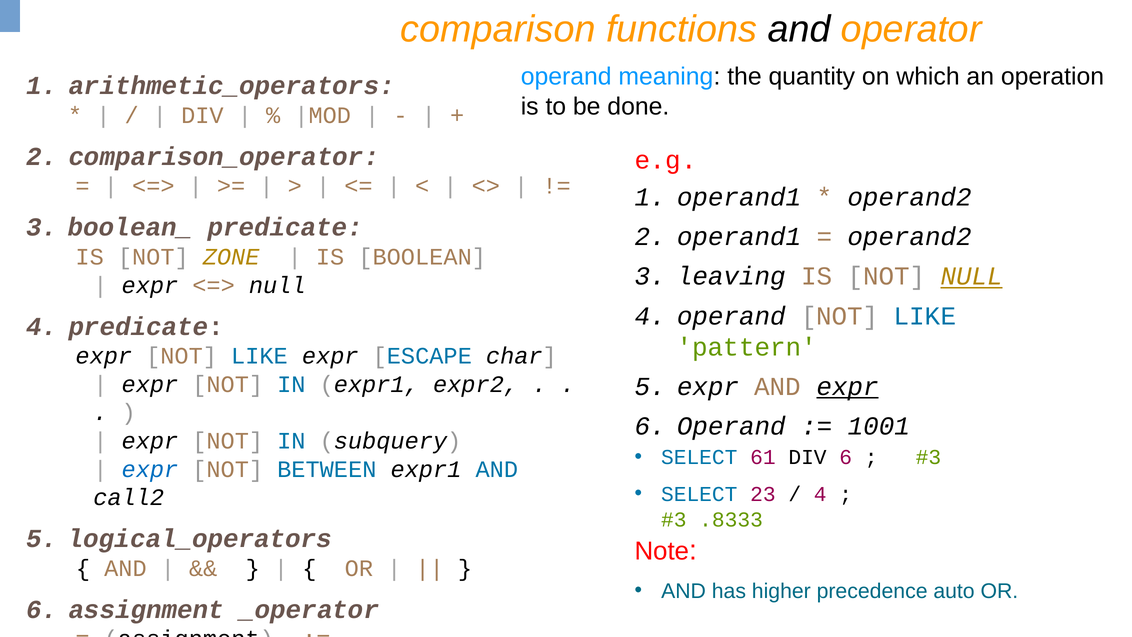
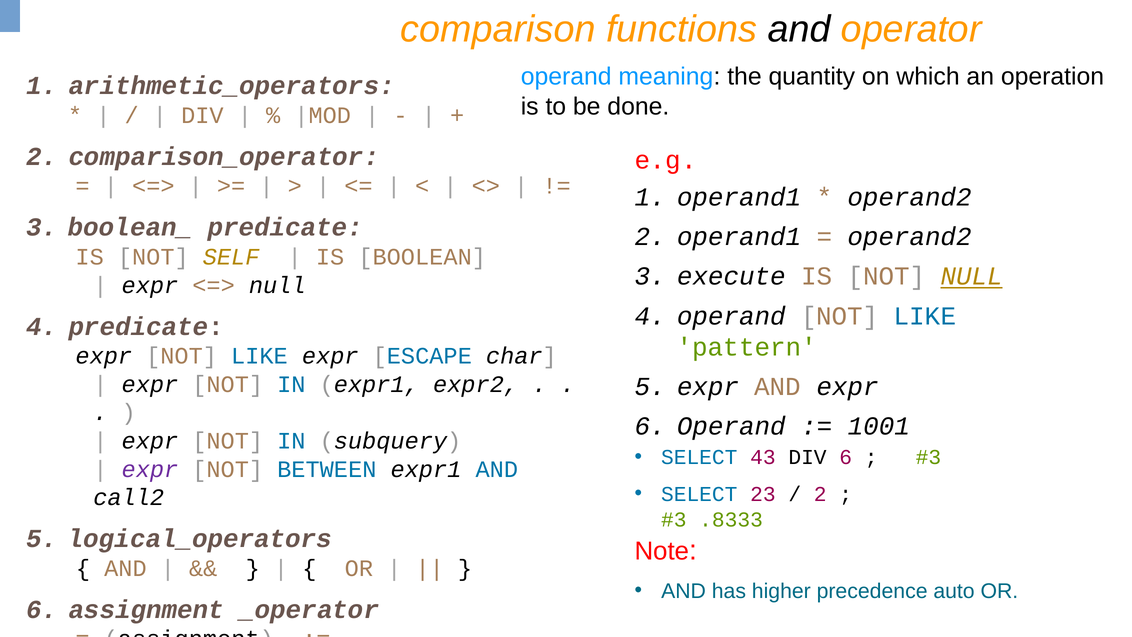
ZONE: ZONE -> SELF (231, 257)
leaving: leaving -> execute (731, 276)
expr underline: present -> none (848, 387)
61: 61 -> 43 (763, 457)
expr colour: blue -> purple (150, 469)
4: 4 -> 2 (820, 494)
